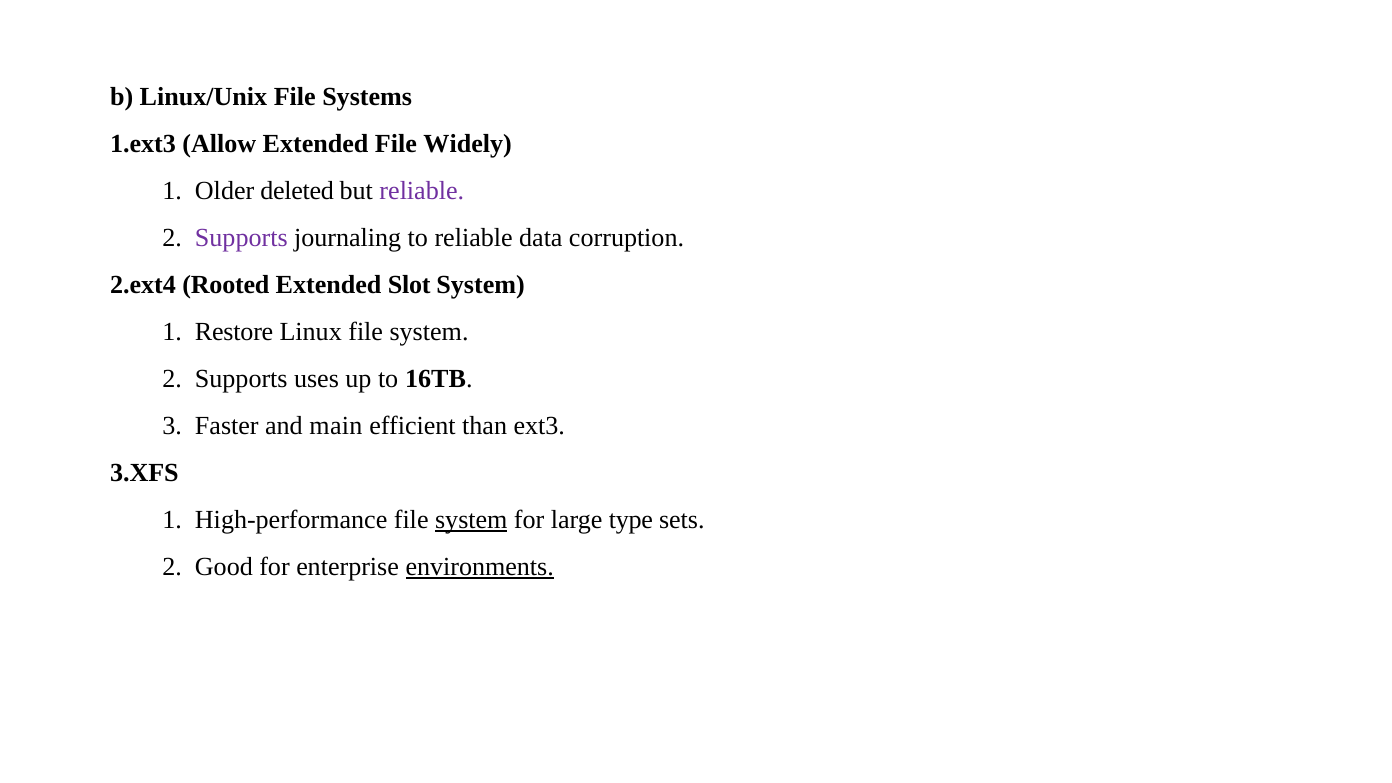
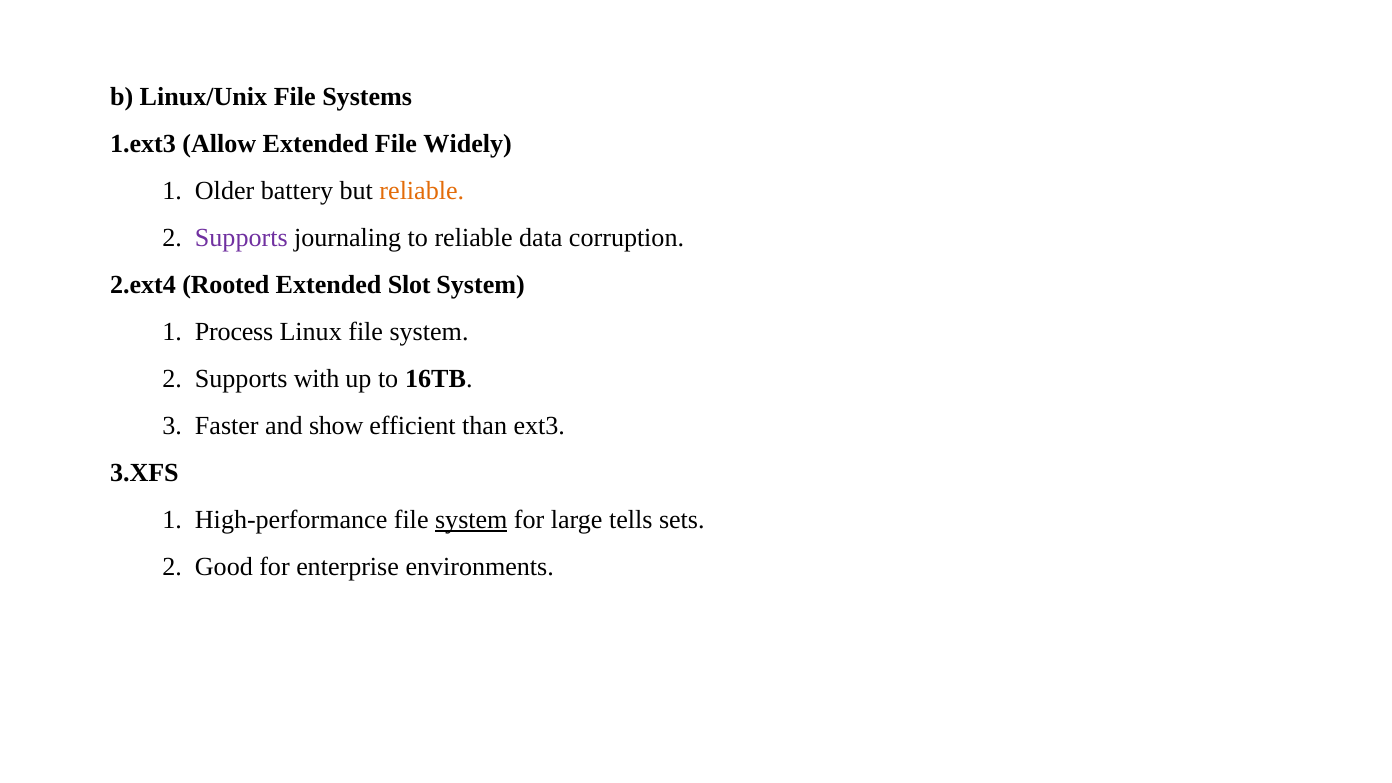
deleted: deleted -> battery (297, 191)
reliable colour: purple -> orange (422, 191)
Restore: Restore -> Process (234, 332)
uses: uses -> with (317, 379)
main: main -> show (336, 426)
type: type -> tells (631, 520)
environments underline: present -> none (480, 567)
